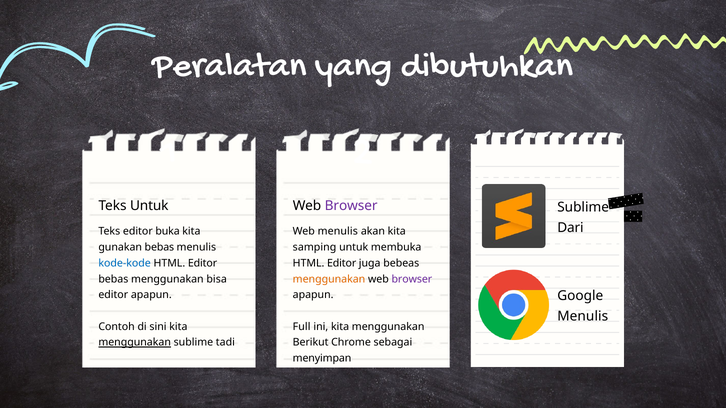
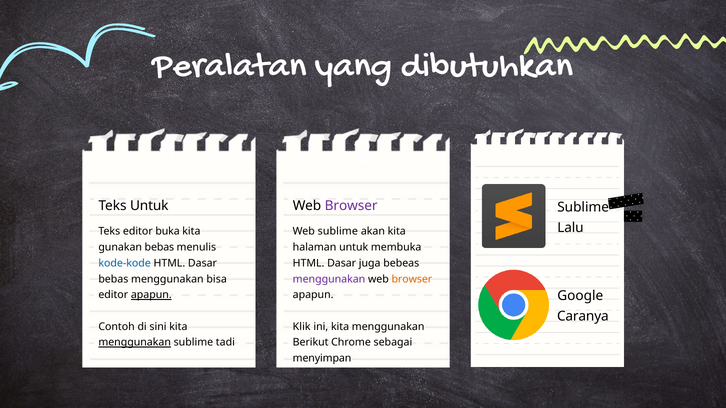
Dari: Dari -> Lalu (570, 228)
Web menulis: menulis -> sublime (338, 232)
samping: samping -> halaman (315, 248)
Editor: Editor -> Dasar (202, 263)
Editor: Editor -> Dasar (342, 263)
menggunakan colour: orange -> purple (329, 279)
browser colour: purple -> orange (412, 279)
apapun underline: none -> present (151, 295)
Menulis: Menulis -> Caranya (583, 317)
Full: Full -> Klik (302, 327)
